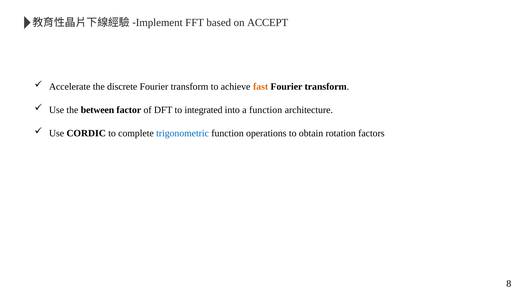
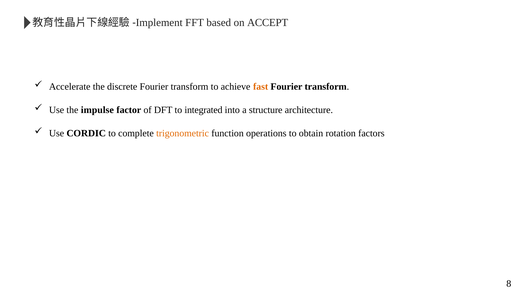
between: between -> impulse (97, 110)
a function: function -> structure (266, 110)
trigonometric colour: blue -> orange (183, 133)
